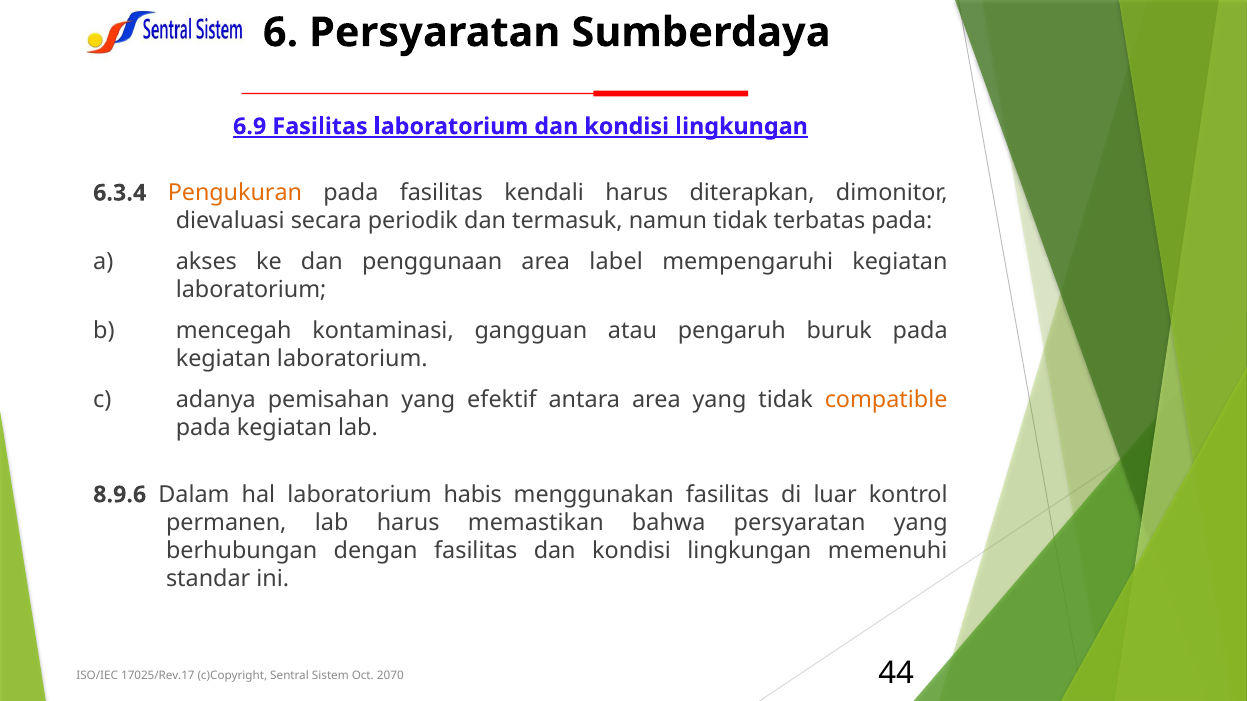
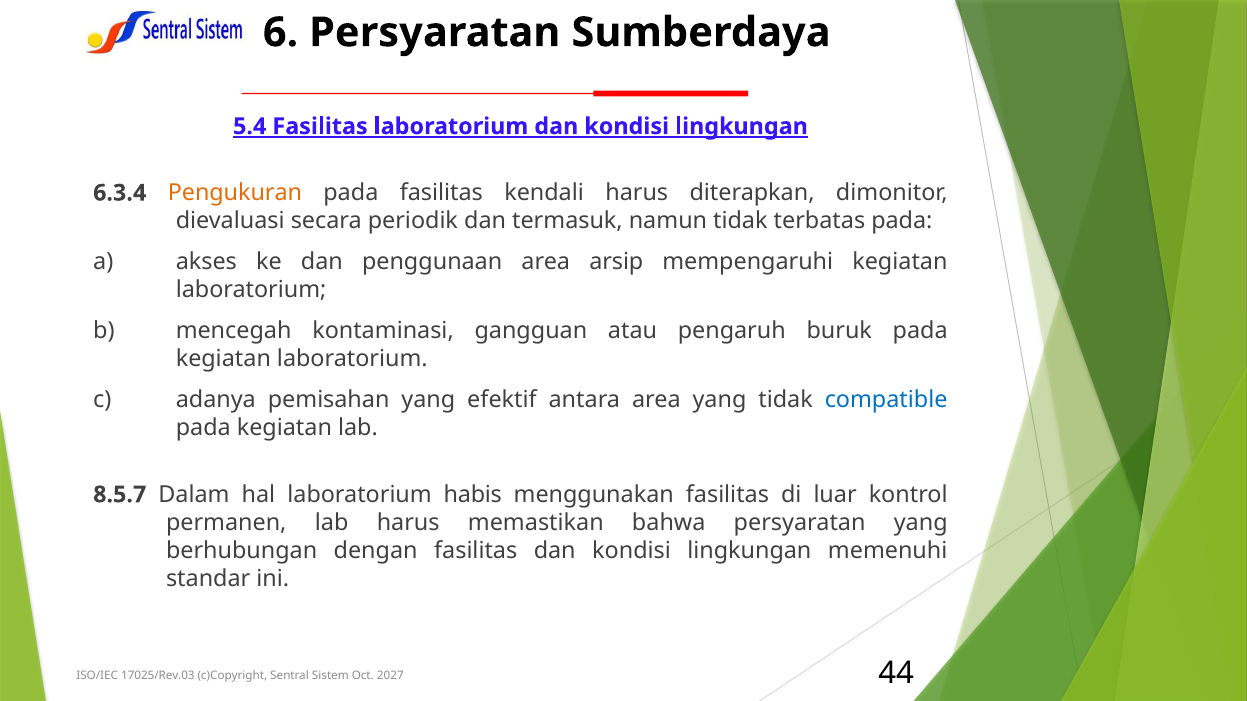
6.9: 6.9 -> 5.4 (250, 126)
label: label -> arsip (616, 262)
compatible colour: orange -> blue (886, 400)
8.9.6: 8.9.6 -> 8.5.7 (120, 495)
17025/Rev.17: 17025/Rev.17 -> 17025/Rev.03 (158, 676)
2070: 2070 -> 2027 (390, 676)
